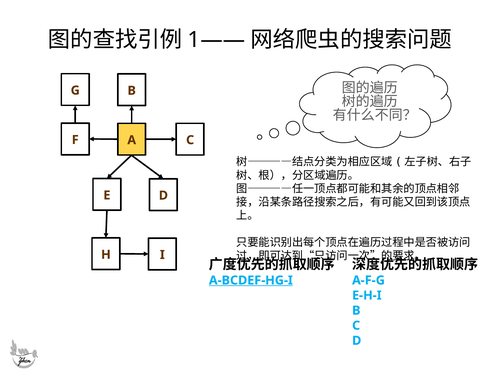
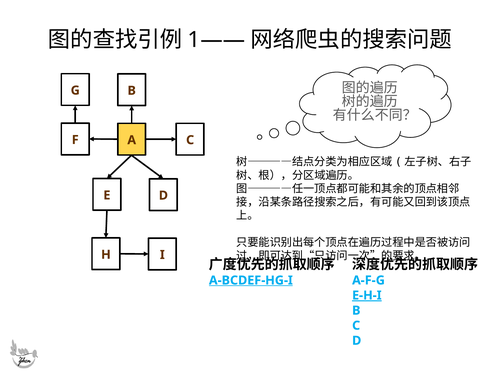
E-H-I underline: none -> present (367, 296)
